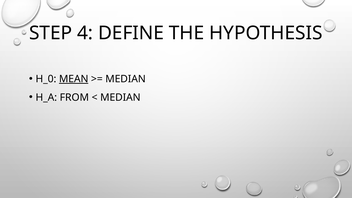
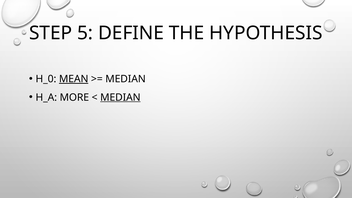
4: 4 -> 5 (85, 33)
FROM: FROM -> MORE (74, 97)
MEDIAN underline: none -> present (120, 97)
